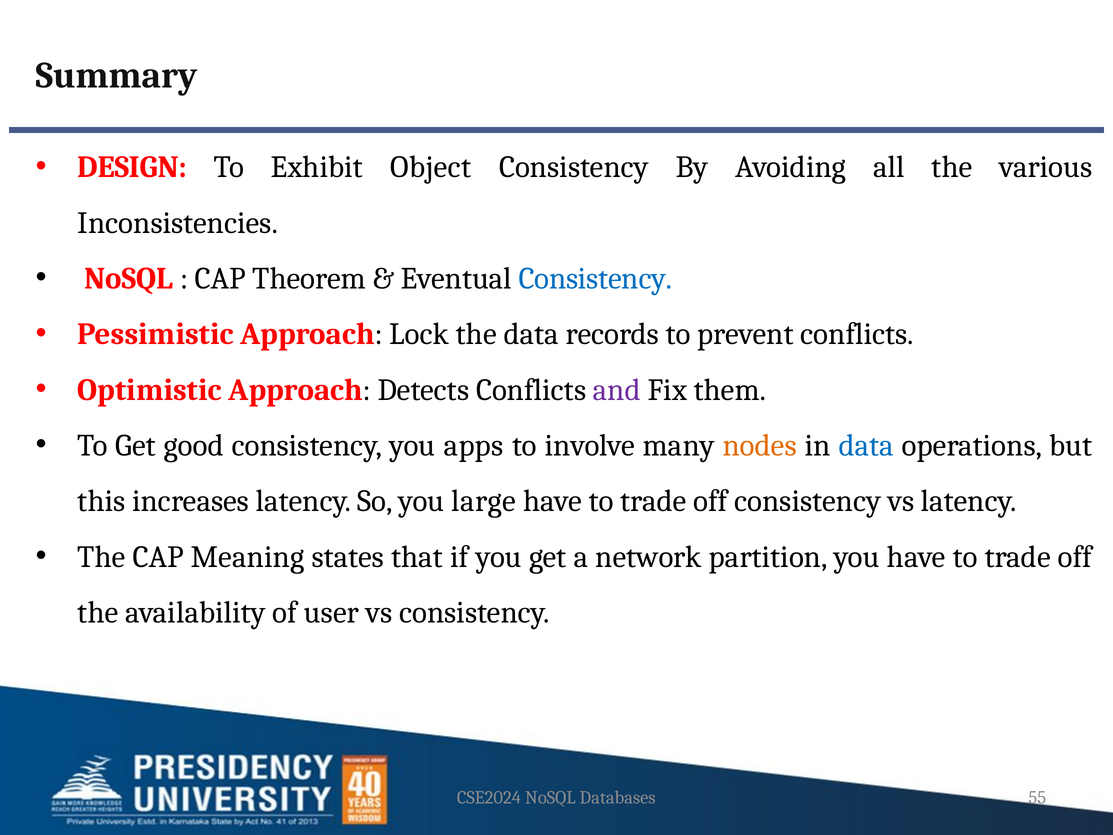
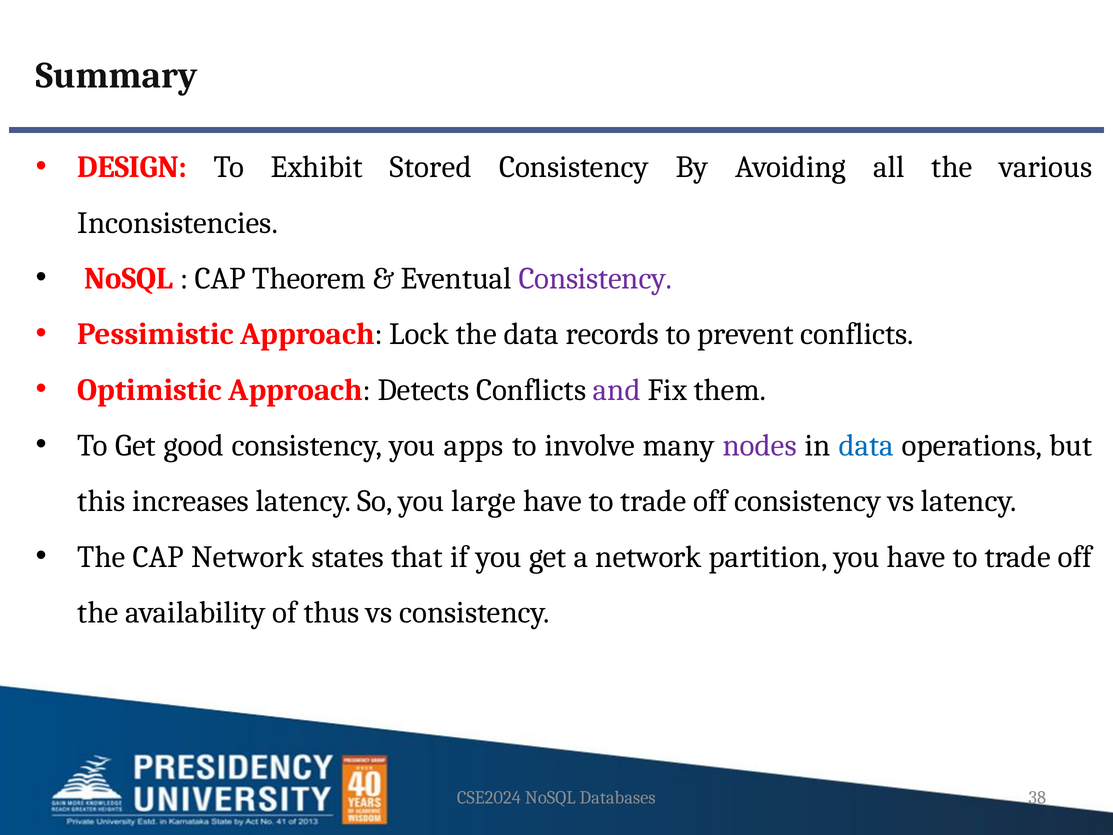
Object: Object -> Stored (431, 167)
Consistency colour: blue -> purple (595, 278)
nodes colour: orange -> purple (760, 445)
CAP Meaning: Meaning -> Network (247, 557)
user: user -> thus (332, 612)
55: 55 -> 38 (1037, 797)
